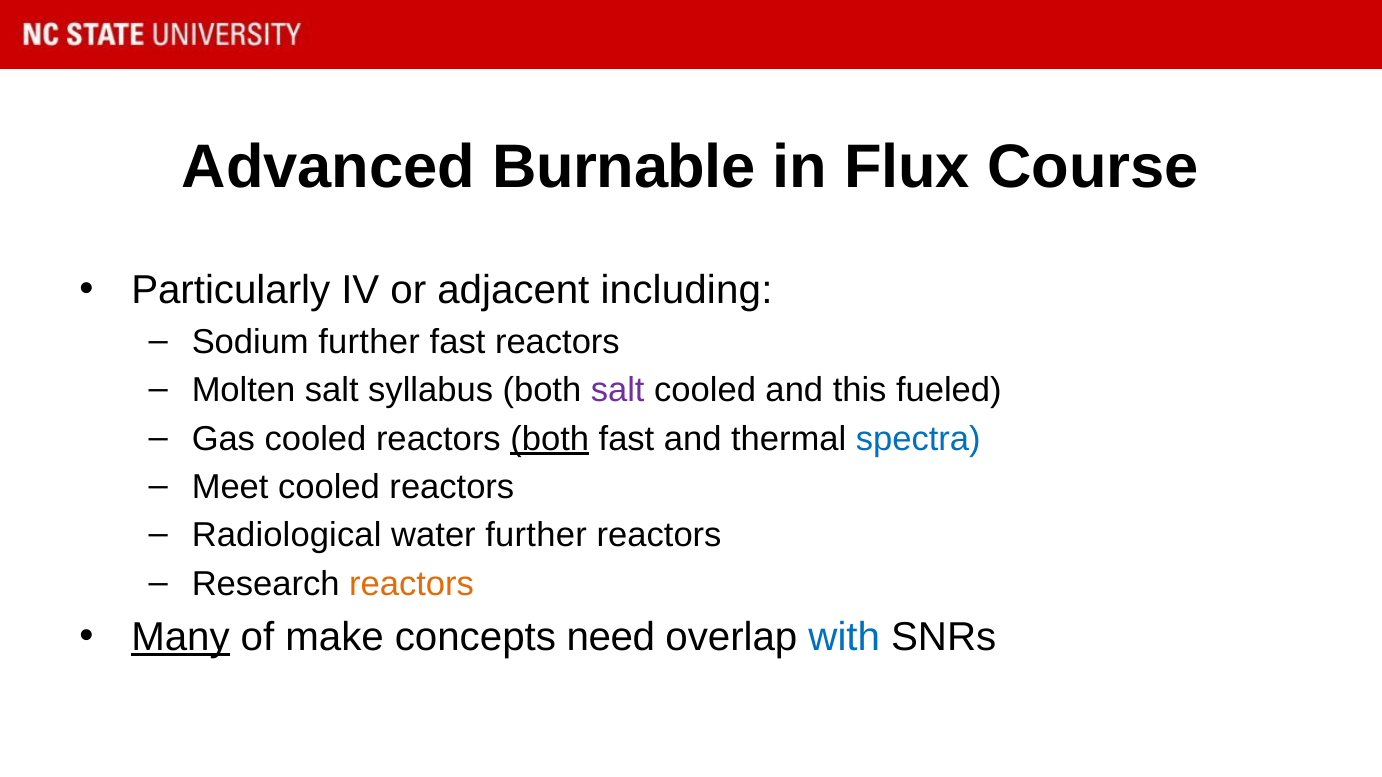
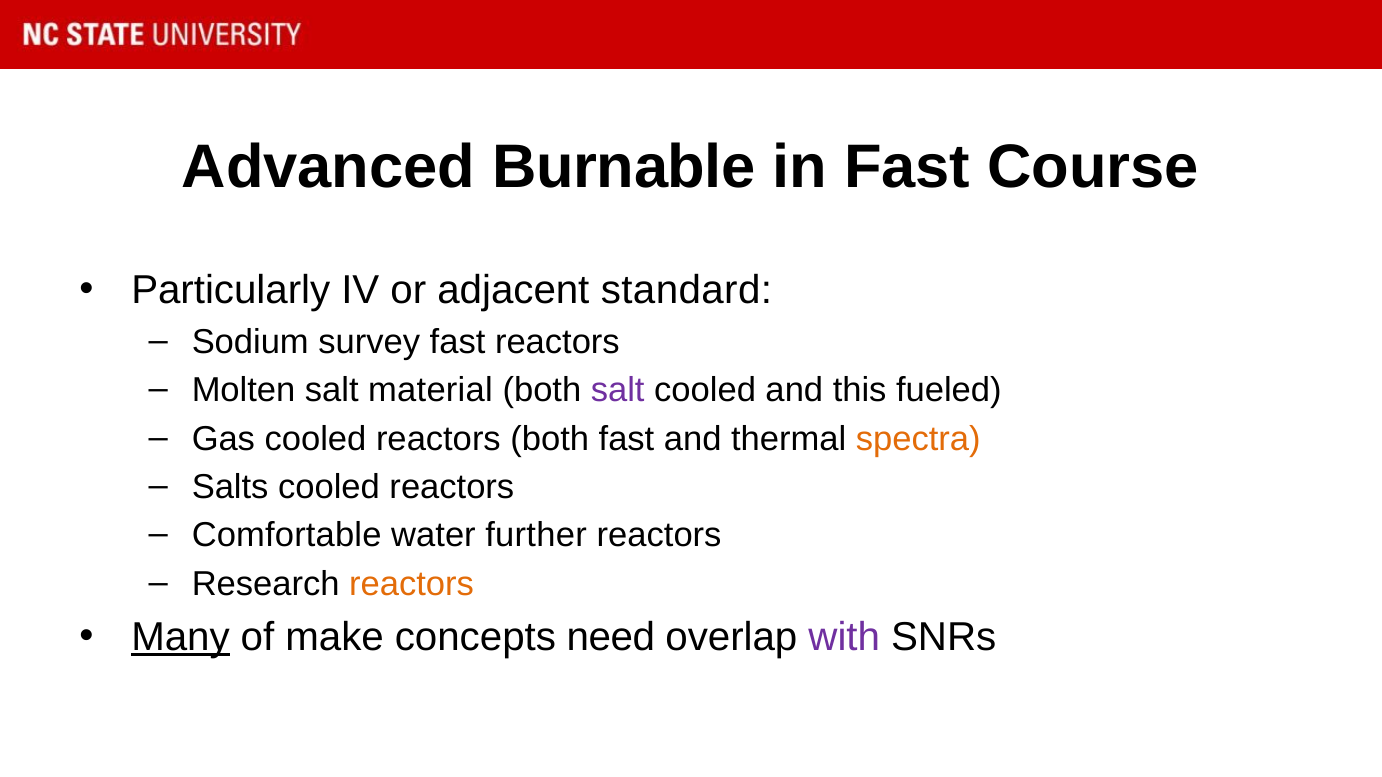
in Flux: Flux -> Fast (907, 167)
including: including -> standard (686, 291)
Sodium further: further -> survey (369, 342)
syllabus: syllabus -> material (430, 390)
both underline: present -> none (550, 439)
spectra colour: blue -> orange (918, 439)
Meet: Meet -> Salts (230, 487)
Radiological: Radiological -> Comfortable (287, 536)
with colour: blue -> purple (844, 637)
